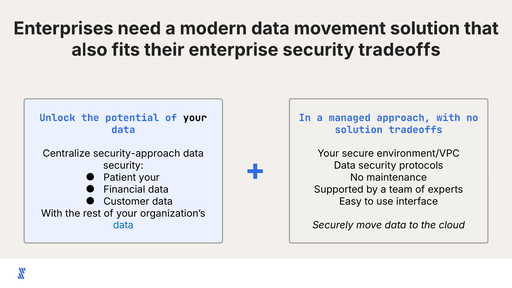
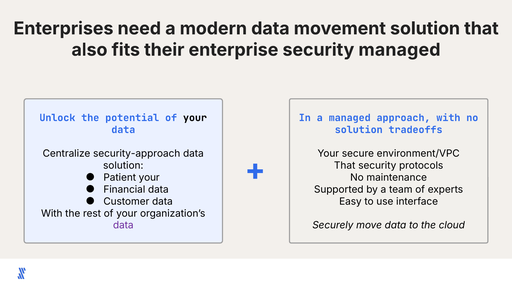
security tradeoffs: tradeoffs -> managed (399, 50)
security: security -> solution (123, 166)
Data: Data -> That (345, 166)
data colour: blue -> purple (123, 225)
